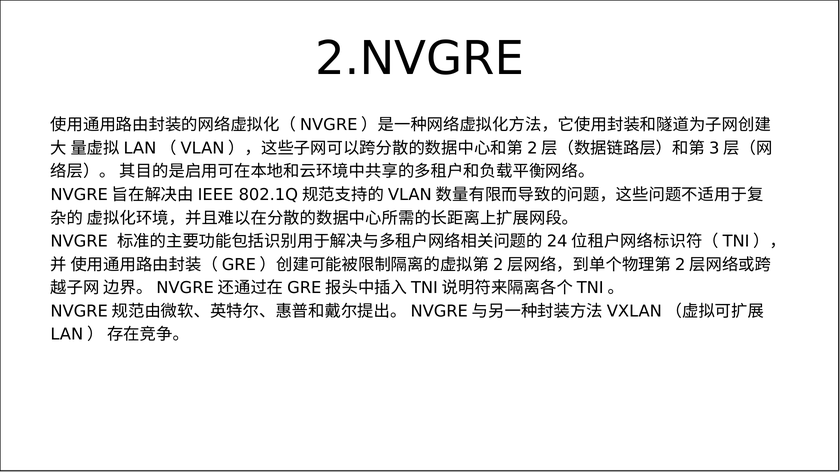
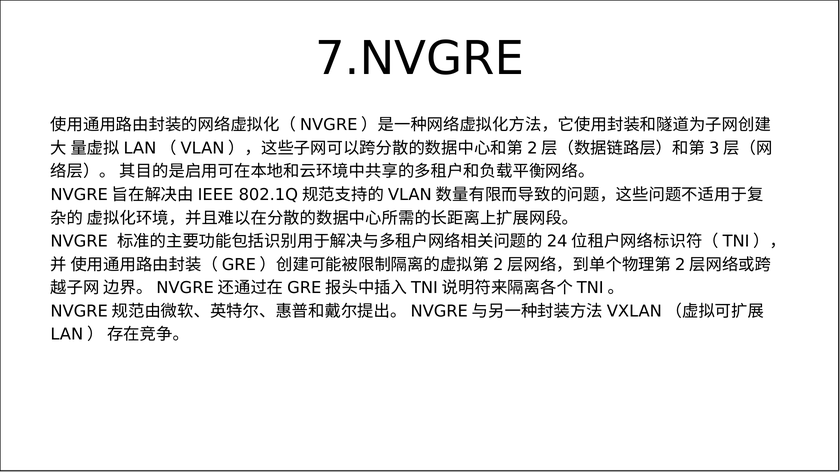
2.NVGRE: 2.NVGRE -> 7.NVGRE (420, 59)
